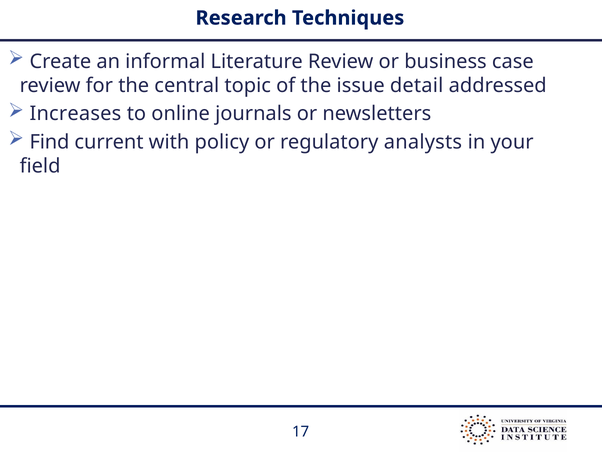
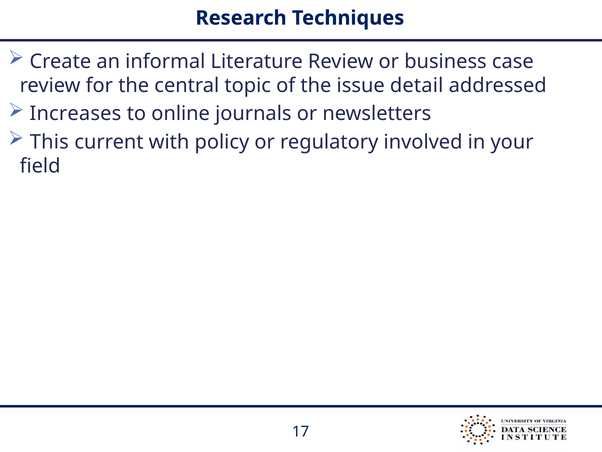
Find: Find -> This (49, 142)
analysts: analysts -> involved (423, 142)
